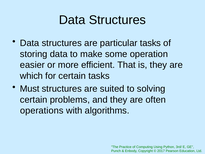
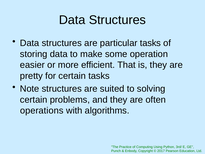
which: which -> pretty (31, 76)
Must: Must -> Note (30, 89)
